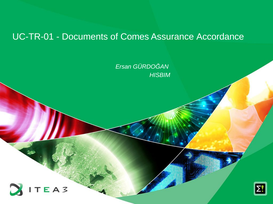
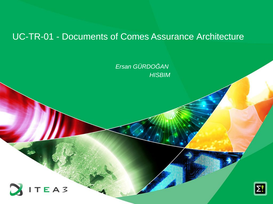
Accordance: Accordance -> Architecture (220, 37)
